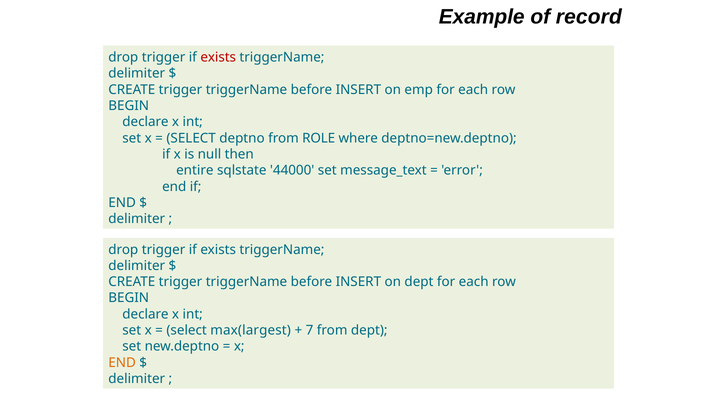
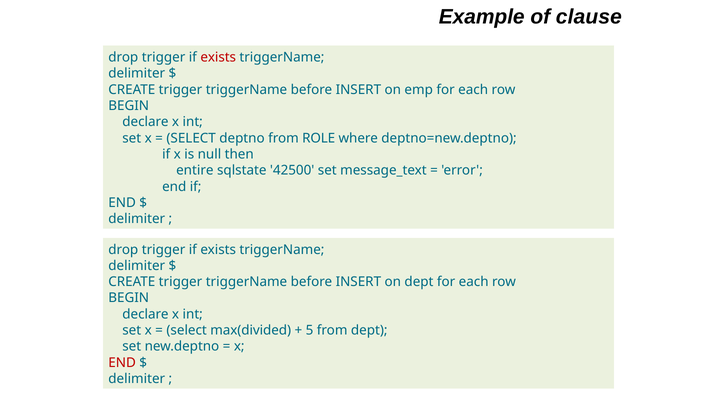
record: record -> clause (589, 17)
44000: 44000 -> 42500 (292, 170)
max(largest: max(largest -> max(divided (251, 330)
7: 7 -> 5 (309, 330)
END colour: orange -> red (122, 362)
